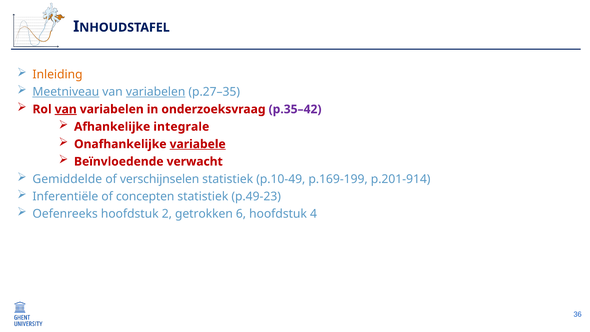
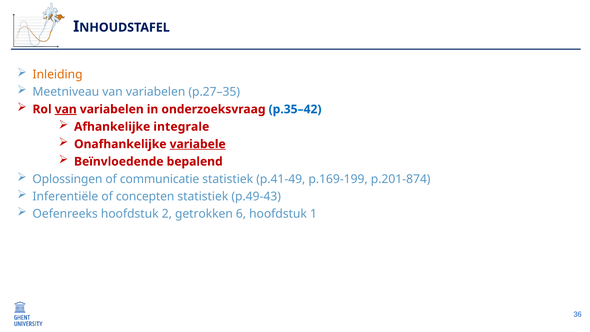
Meetniveau underline: present -> none (66, 92)
variabelen underline: present -> none (156, 92)
p.35–42 colour: purple -> blue (295, 109)
verwacht: verwacht -> bepalend (195, 162)
Gemiddelde: Gemiddelde -> Oplossingen (67, 179)
verschijnselen: verschijnselen -> communicatie (160, 179)
p.10-49: p.10-49 -> p.41-49 (281, 179)
p.201-914: p.201-914 -> p.201-874 (401, 179)
p.49-23: p.49-23 -> p.49-43 (256, 196)
4: 4 -> 1 (313, 214)
